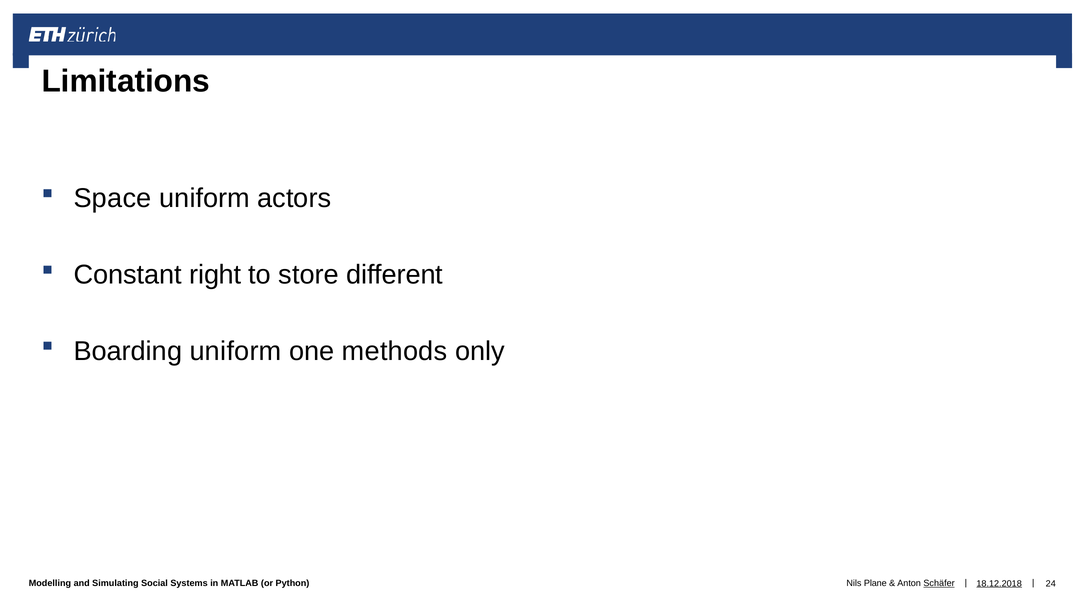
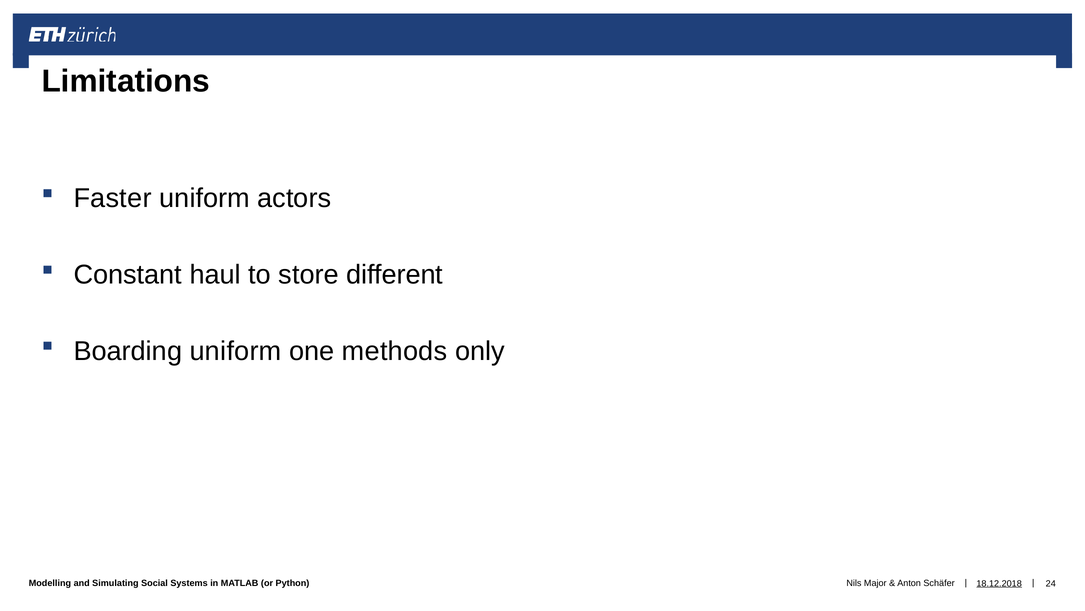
Space: Space -> Faster (113, 198)
right: right -> haul (215, 275)
Plane: Plane -> Major (875, 583)
Schäfer underline: present -> none (939, 583)
